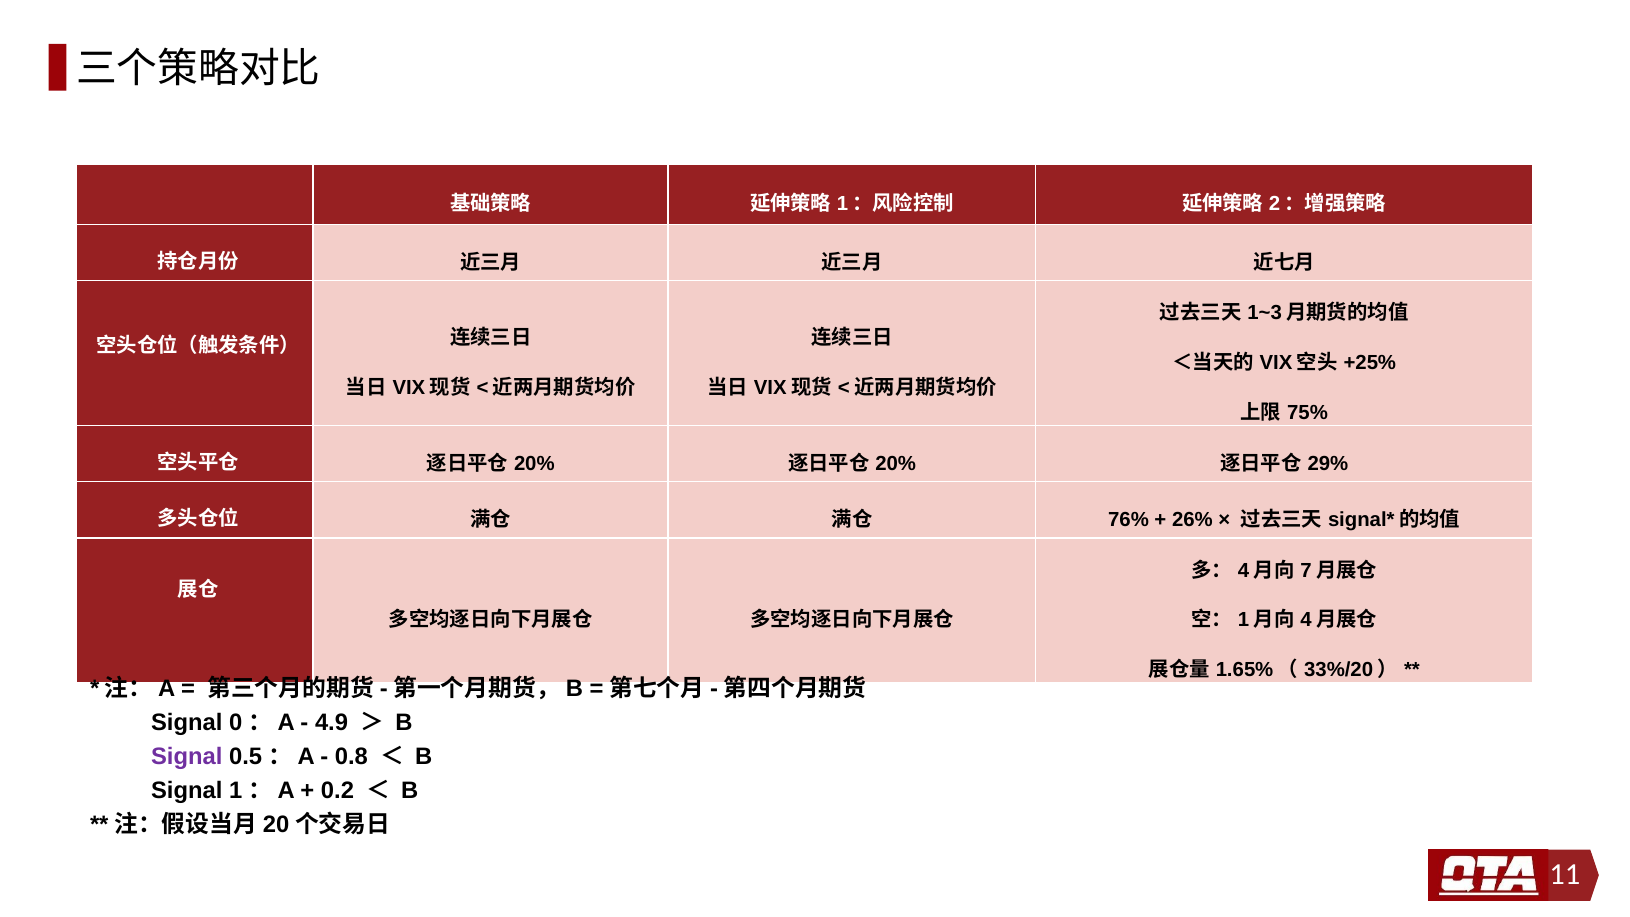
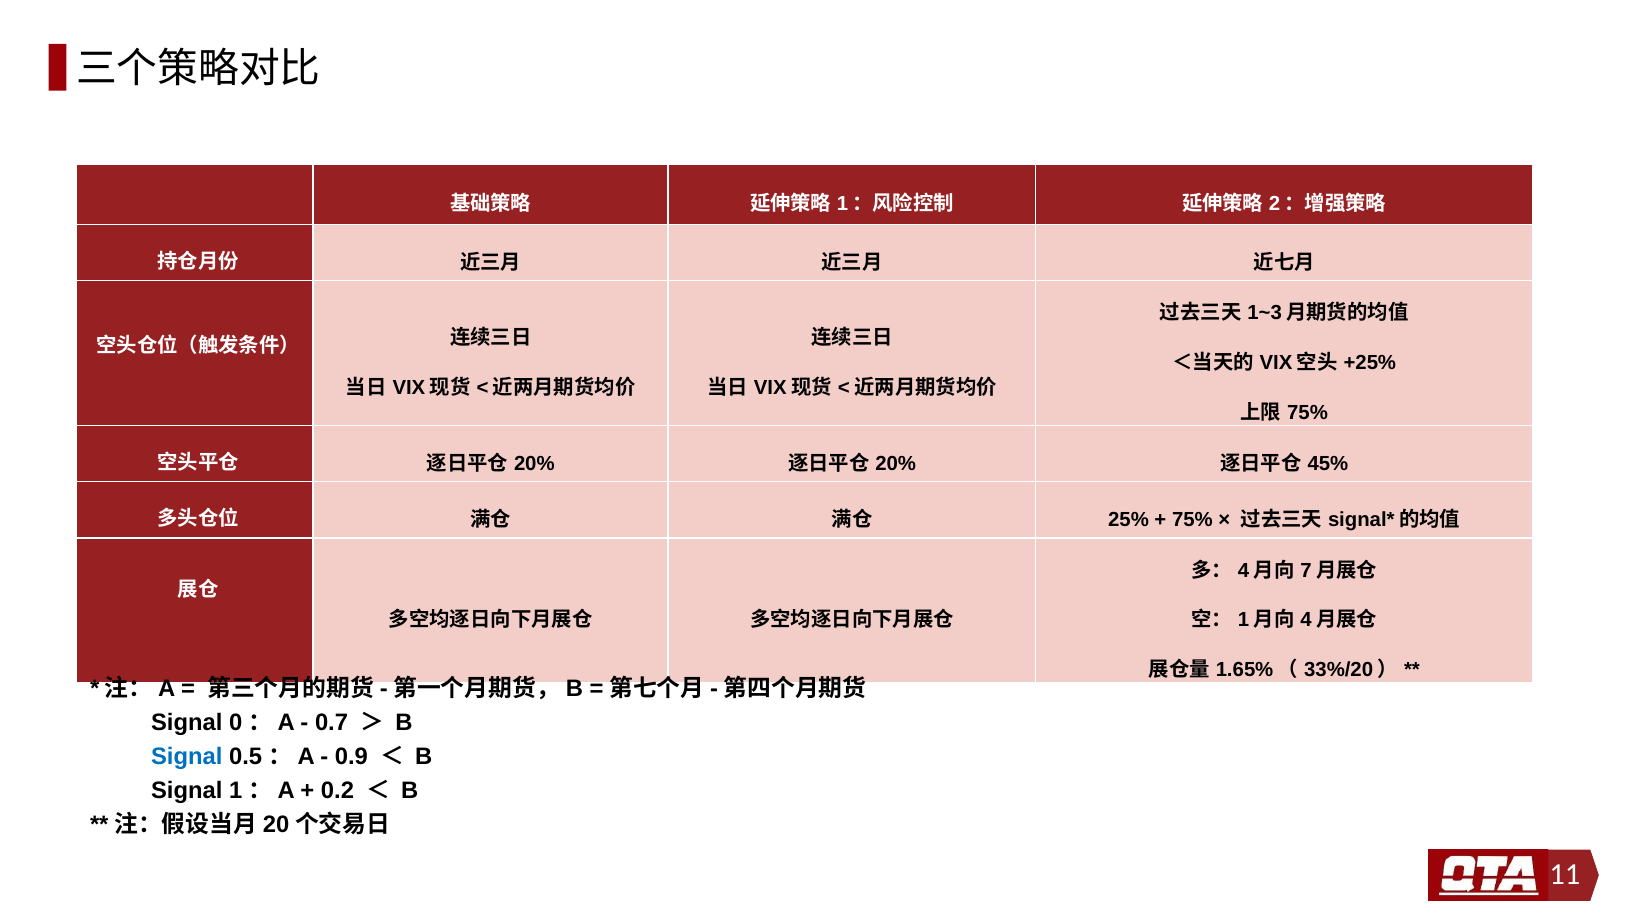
29%: 29% -> 45% (1328, 463)
76%: 76% -> 25% (1129, 520)
26%: 26% -> 75% (1192, 520)
4.9: 4.9 -> 0.7 (332, 723)
Signal colour: purple -> blue (187, 757)
0.8: 0.8 -> 0.9 (351, 757)
